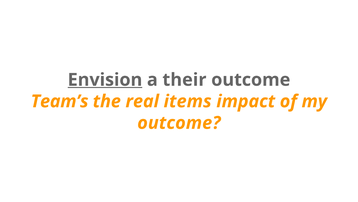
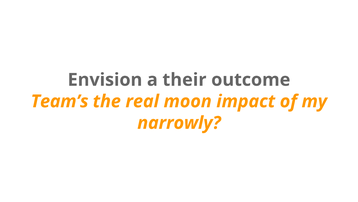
Envision underline: present -> none (105, 80)
items: items -> moon (188, 101)
outcome: outcome -> narrowly (179, 123)
